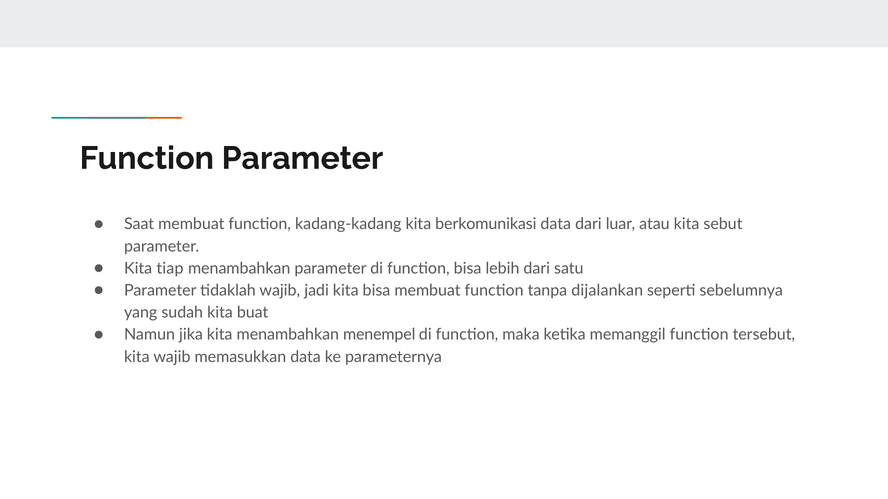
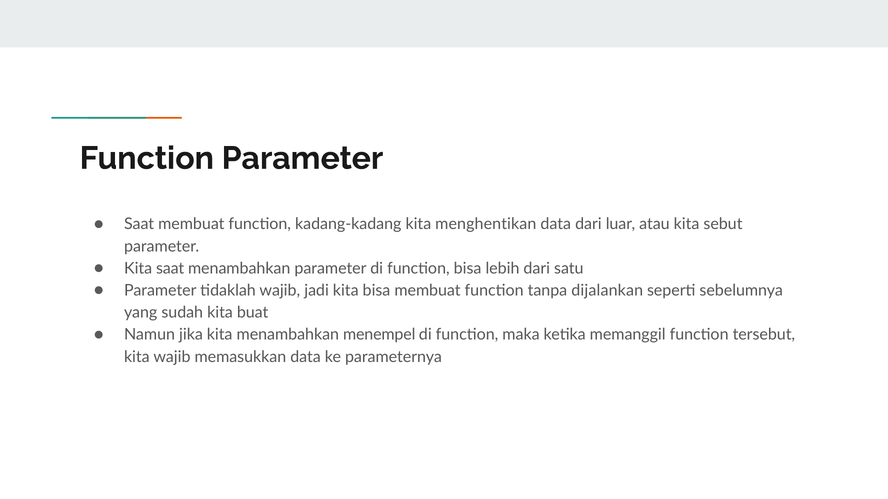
berkomunikasi: berkomunikasi -> menghentikan (486, 224)
Kita tiap: tiap -> saat (170, 269)
